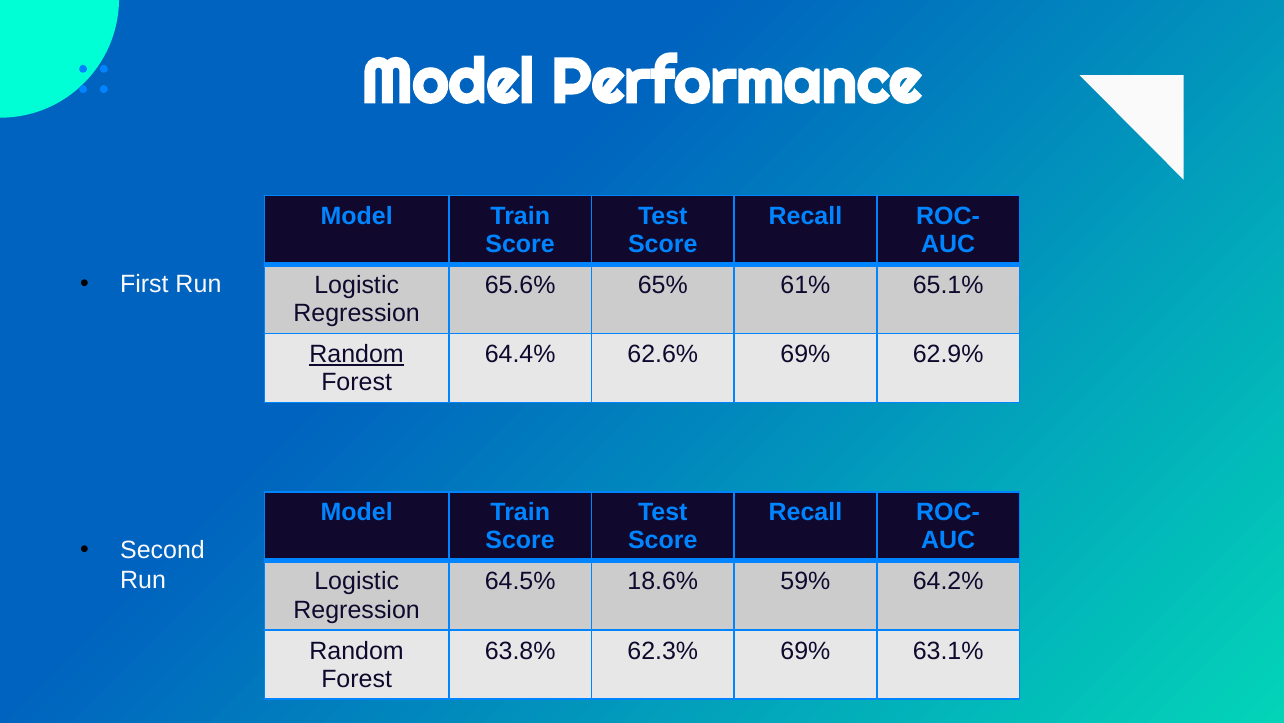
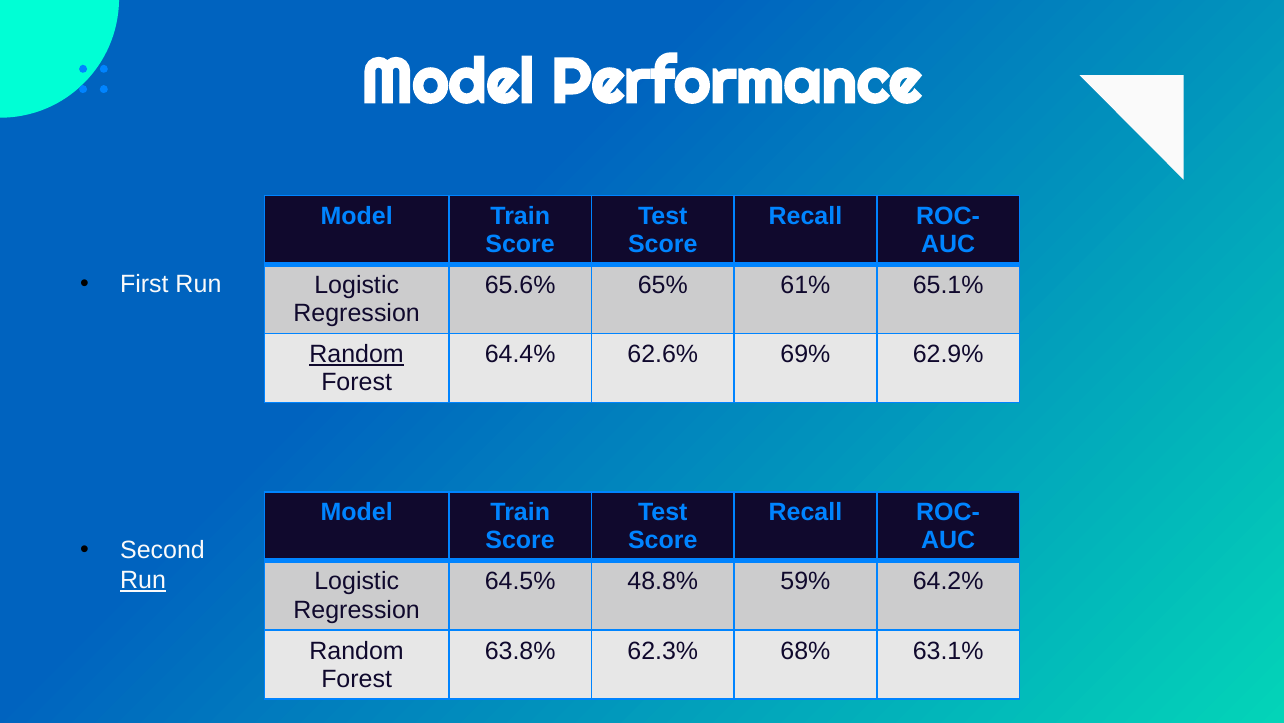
Run underline: none -> present (143, 580)
18.6%: 18.6% -> 48.8% (663, 581)
62.3% 69%: 69% -> 68% (805, 650)
